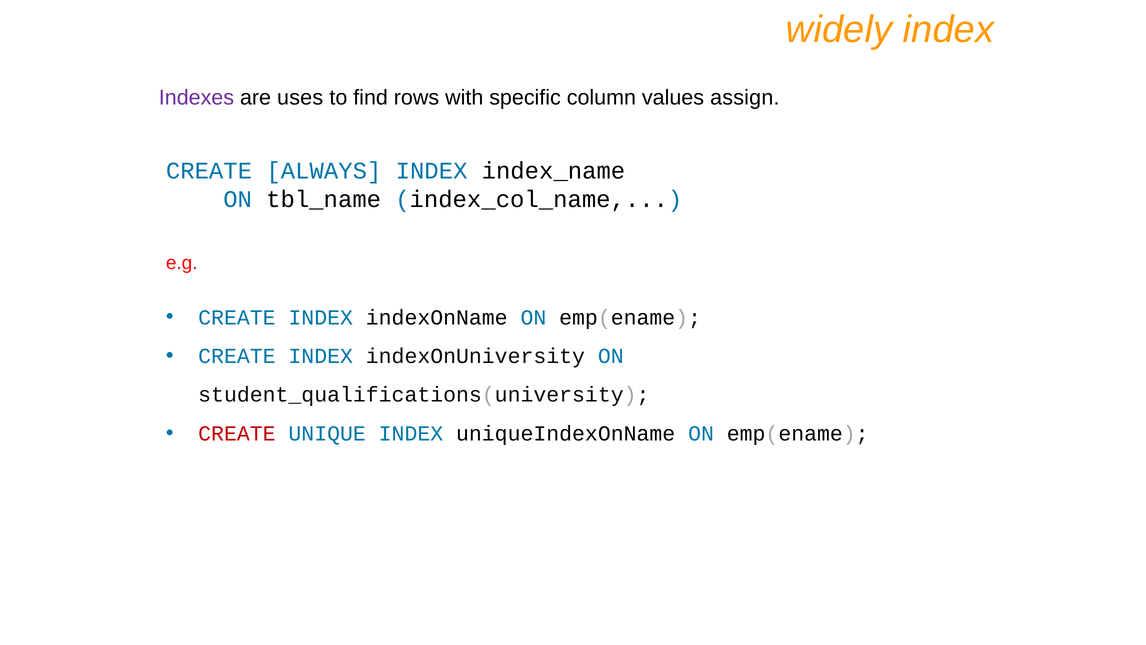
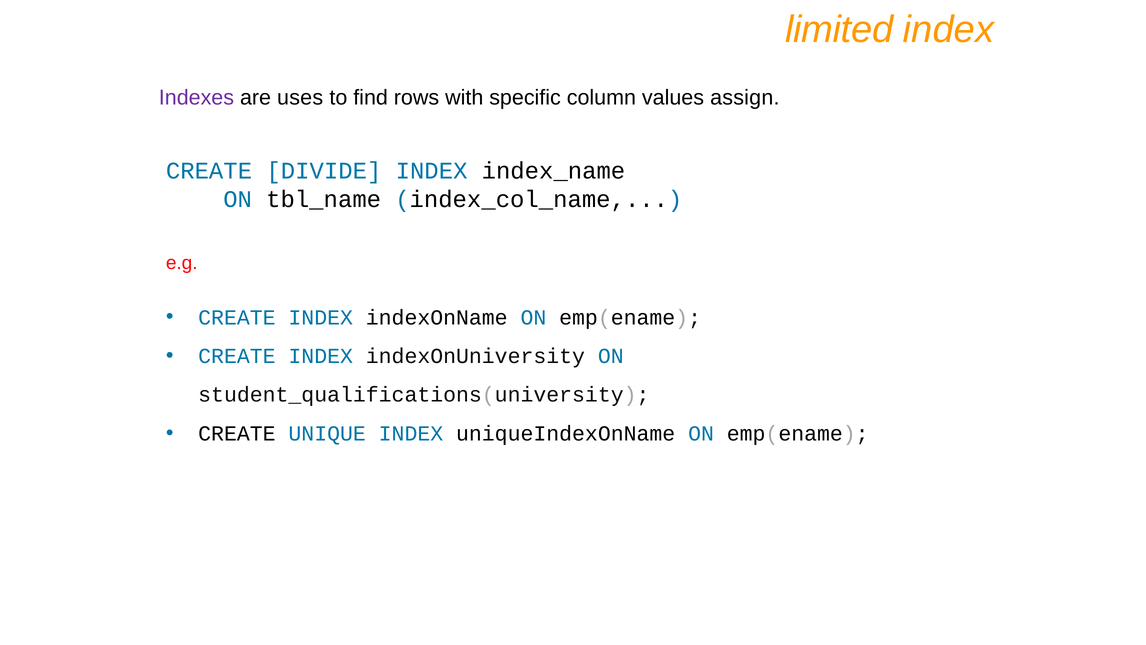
widely: widely -> limited (839, 30)
ALWAYS: ALWAYS -> DIVIDE (324, 171)
CREATE colour: red -> black (237, 433)
